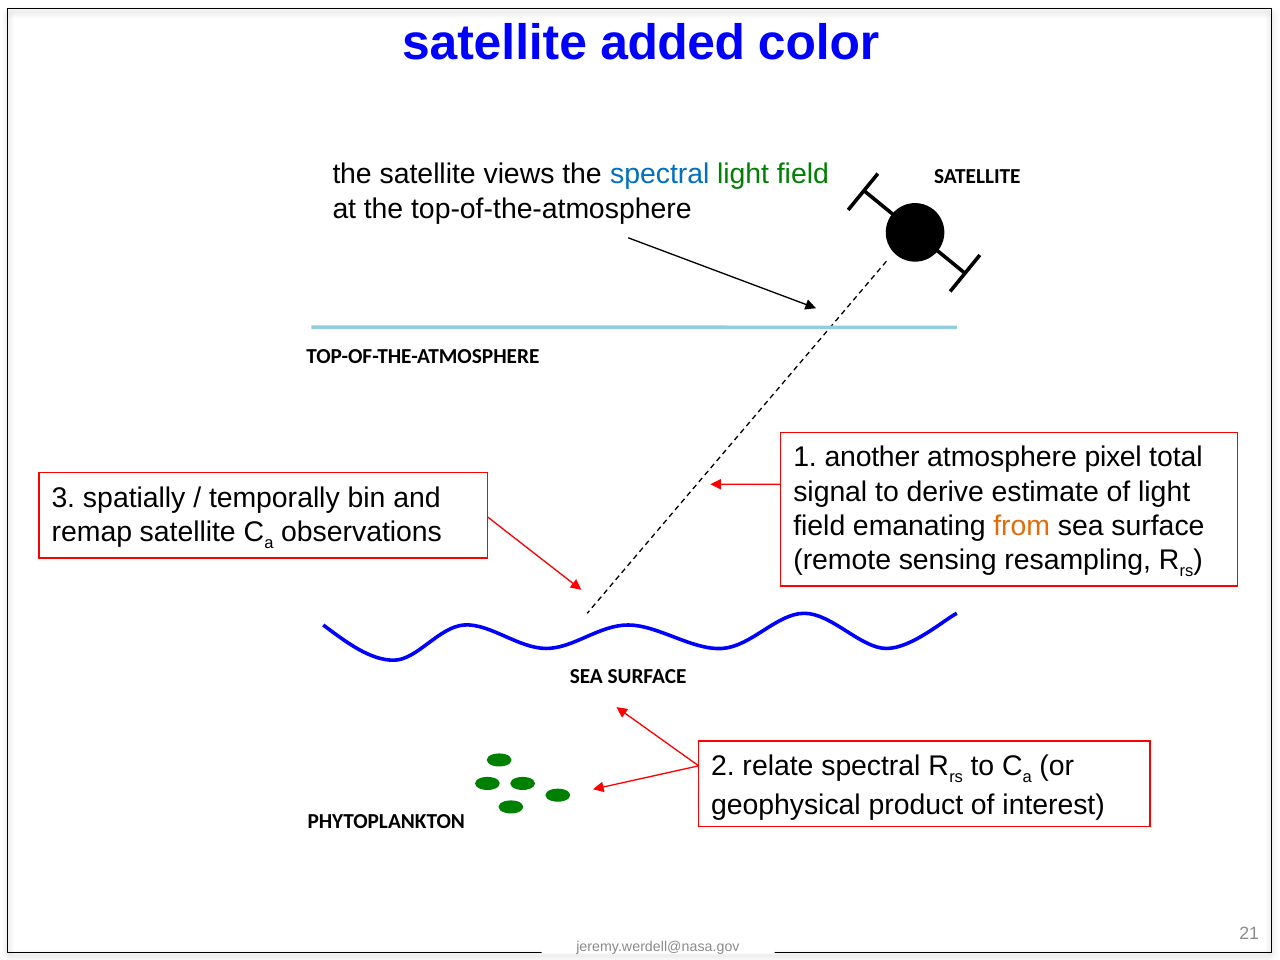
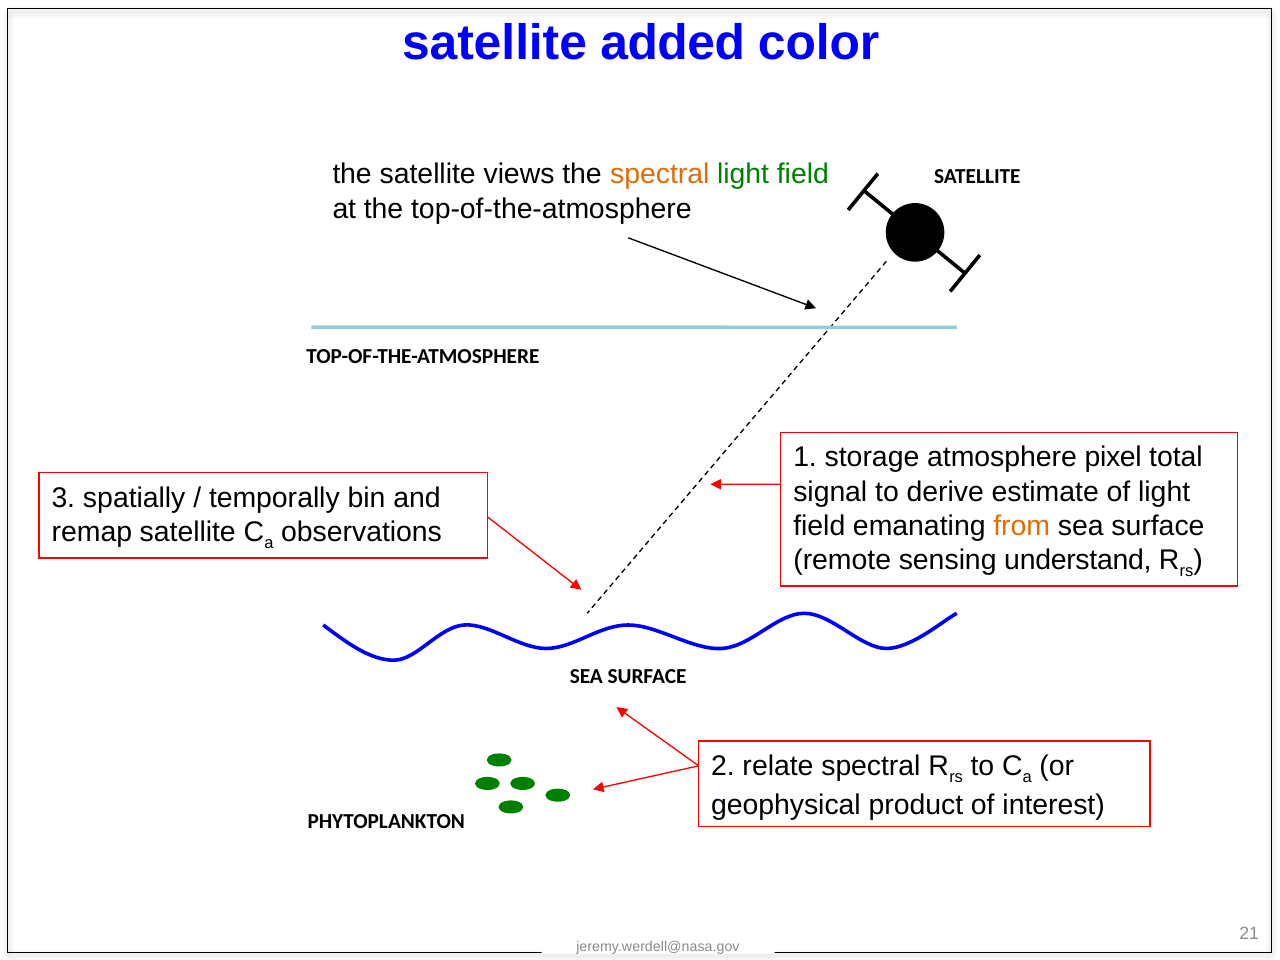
spectral colour: blue -> orange (660, 175)
another: another -> storage (872, 458)
resampling: resampling -> understand (1078, 560)
